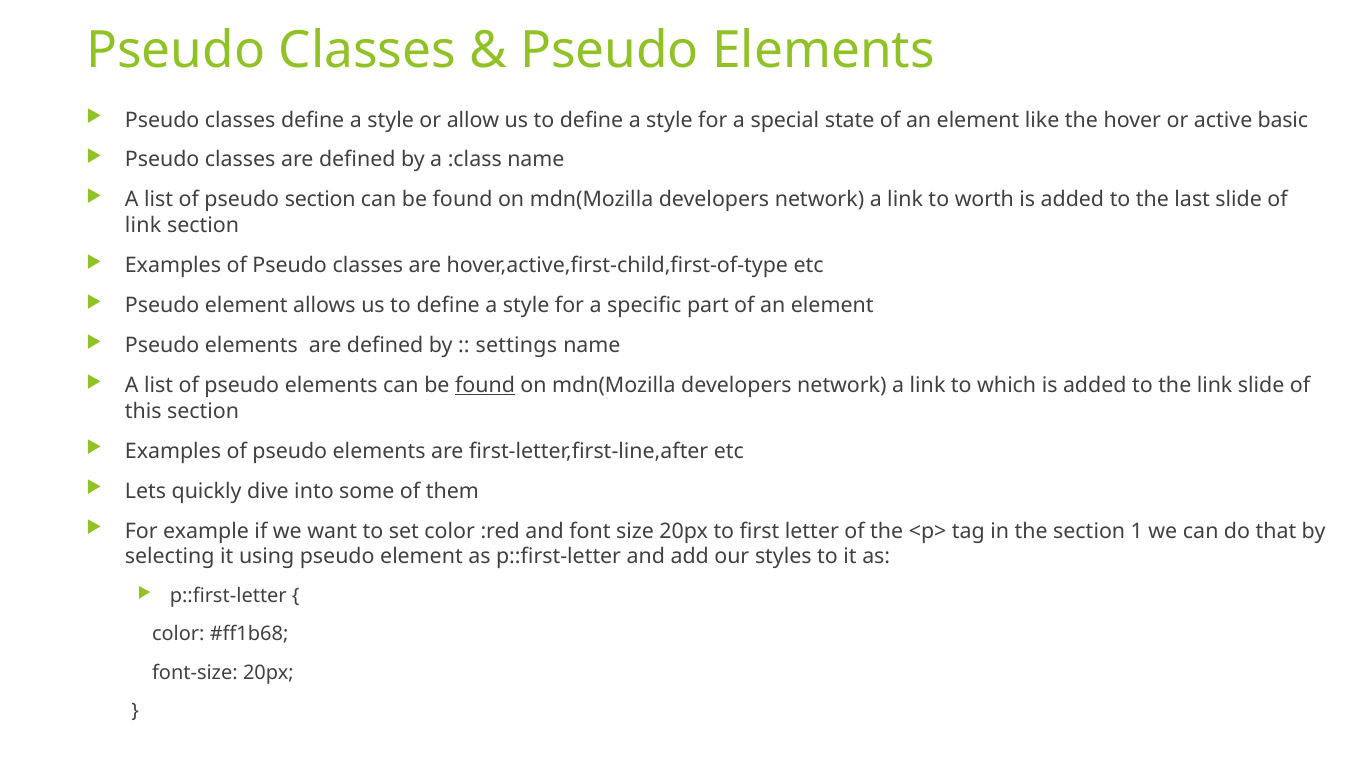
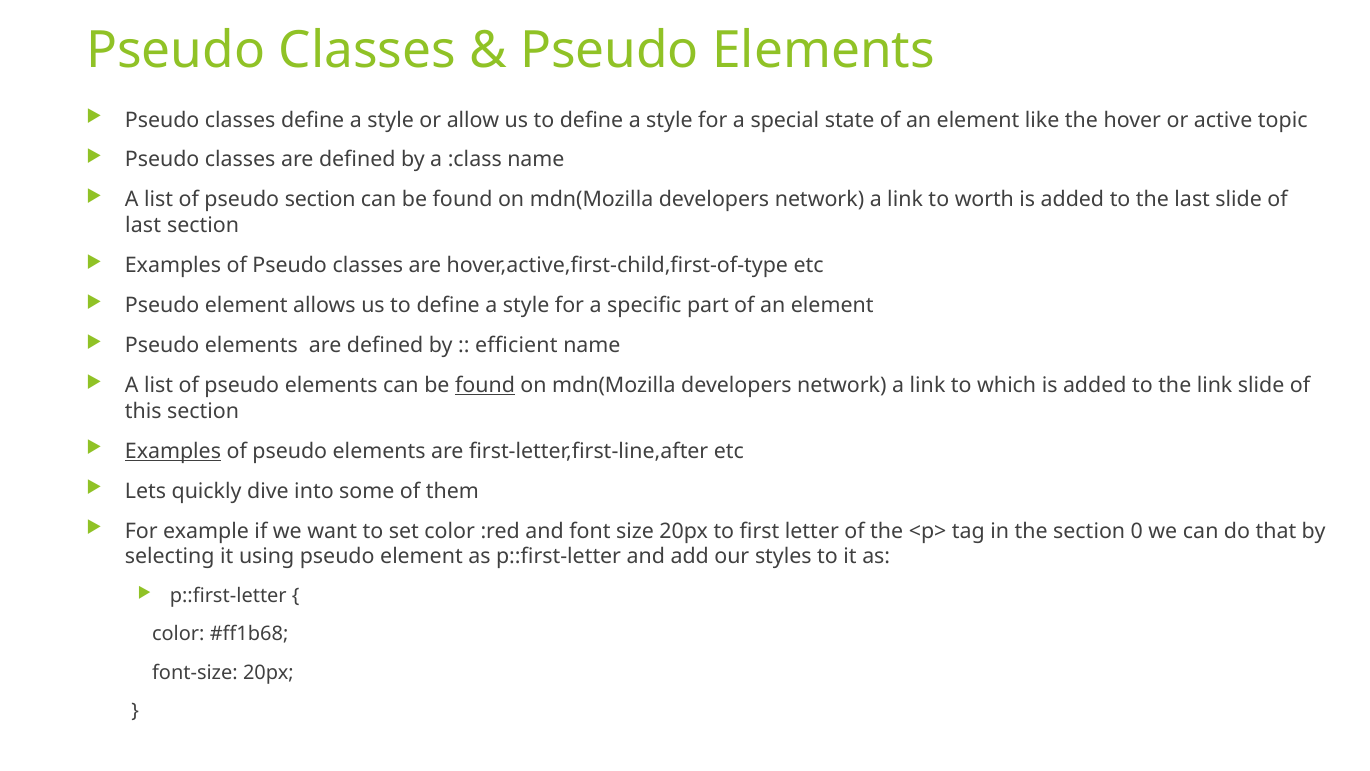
basic: basic -> topic (1283, 120)
link: link -> last (143, 225)
settings: settings -> efficient (516, 345)
Examples underline: none -> present (173, 451)
1: 1 -> 0 (1137, 531)
